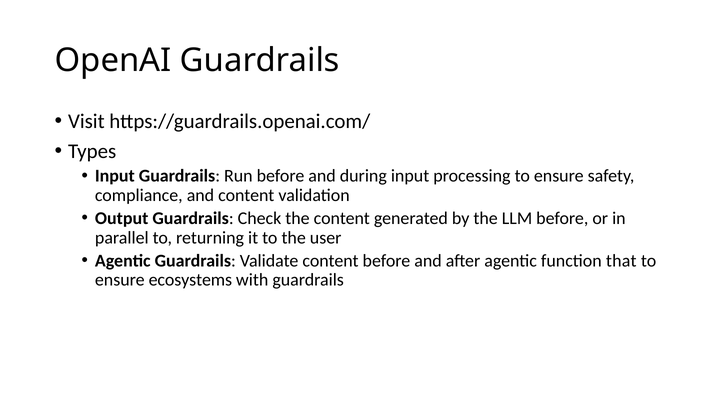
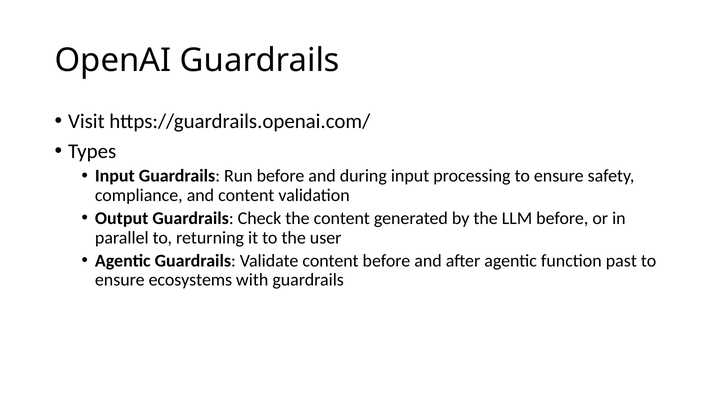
that: that -> past (621, 261)
